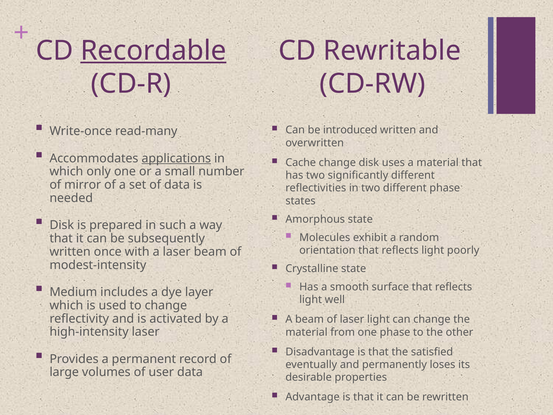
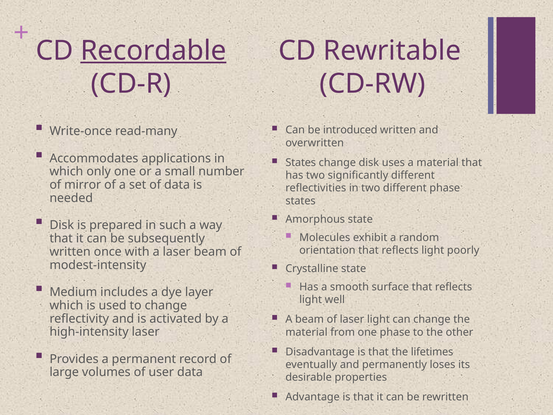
applications underline: present -> none (176, 158)
Cache: Cache -> States (301, 162)
satisfied: satisfied -> lifetimes (432, 352)
